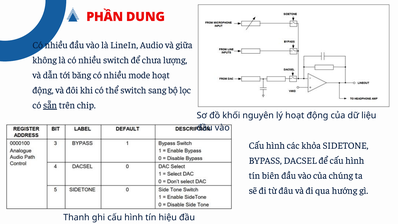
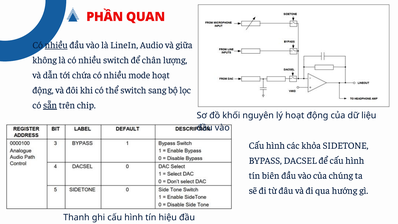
DUNG: DUNG -> QUAN (146, 17)
nhiều underline: none -> present (56, 45)
chưa: chưa -> chân (152, 60)
băng: băng -> chứa (82, 75)
